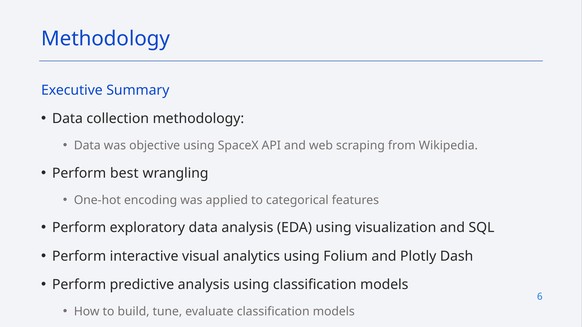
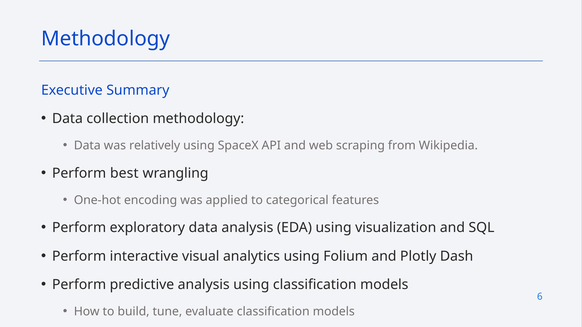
objective: objective -> relatively (155, 146)
